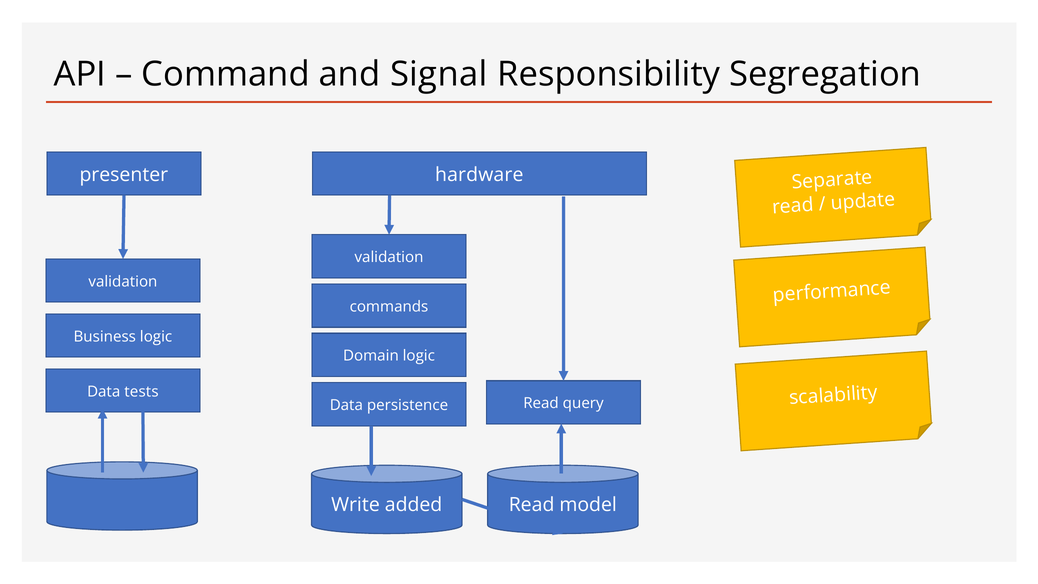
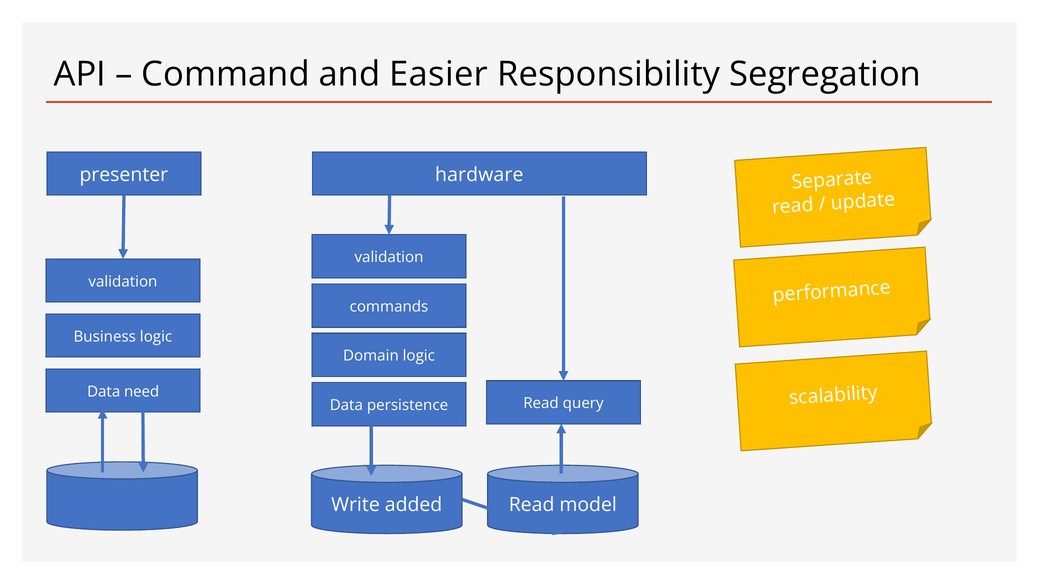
Signal: Signal -> Easier (439, 74)
tests: tests -> need (142, 392)
